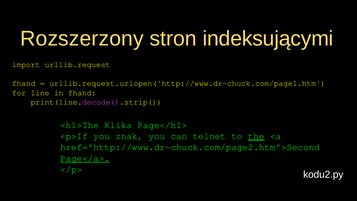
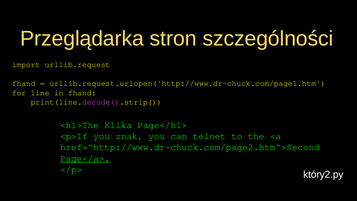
Rozszerzony: Rozszerzony -> Przeglądarka (82, 39)
indeksującymi: indeksującymi -> szczególności (268, 39)
the underline: present -> none (256, 136)
kodu2.py: kodu2.py -> który2.py (323, 174)
